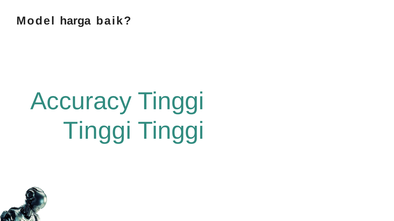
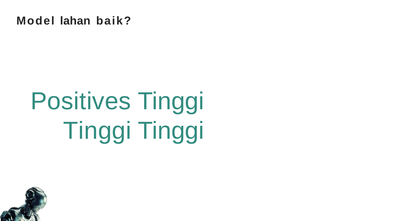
harga: harga -> lahan (75, 21)
Accuracy: Accuracy -> Positives (81, 101)
